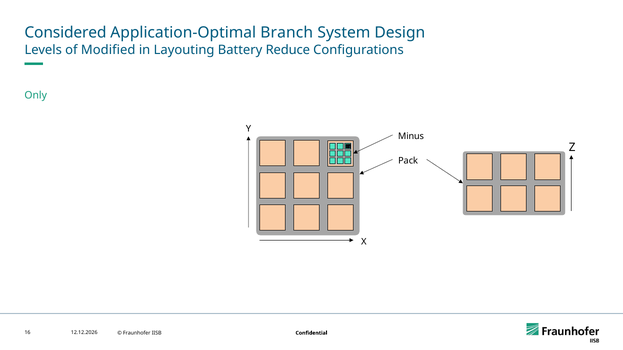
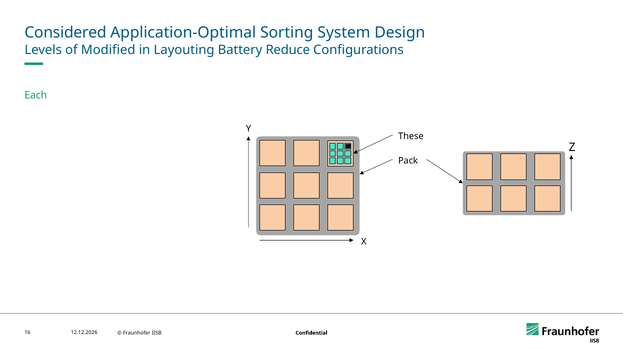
Branch: Branch -> Sorting (287, 33)
Only: Only -> Each (36, 95)
Minus: Minus -> These (411, 137)
